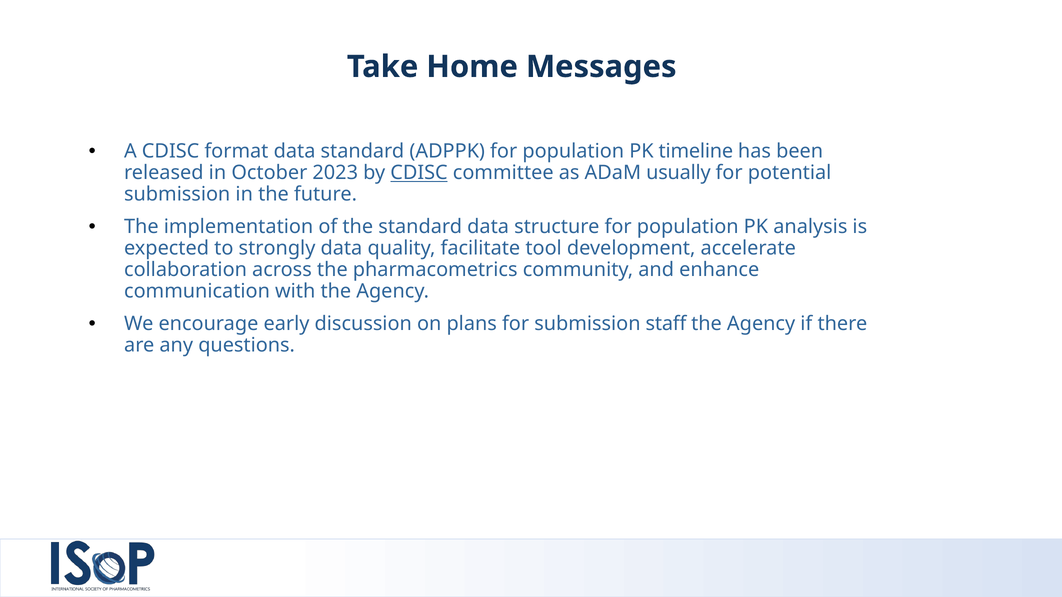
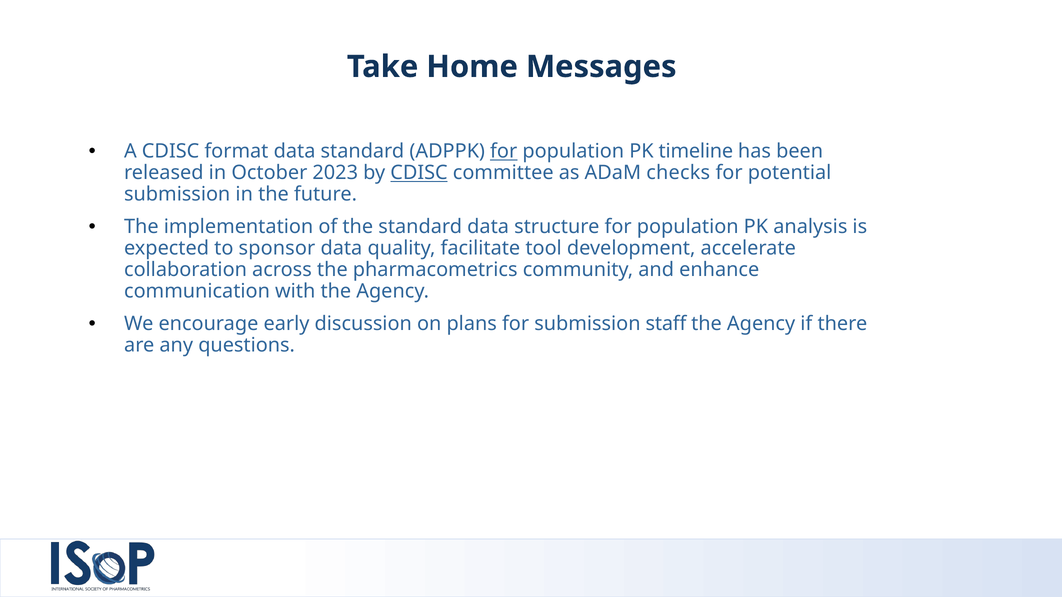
for underline: none -> present (504, 151)
usually: usually -> checks (678, 173)
strongly: strongly -> sponsor (277, 249)
